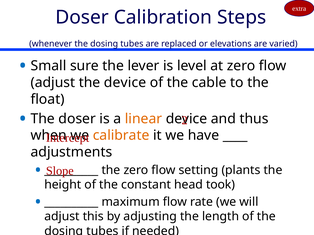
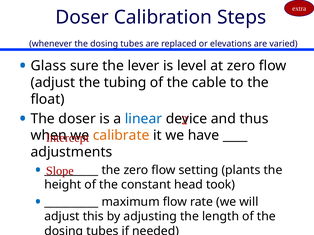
Small: Small -> Glass (48, 66)
the device: device -> tubing (125, 83)
linear colour: orange -> blue (143, 119)
